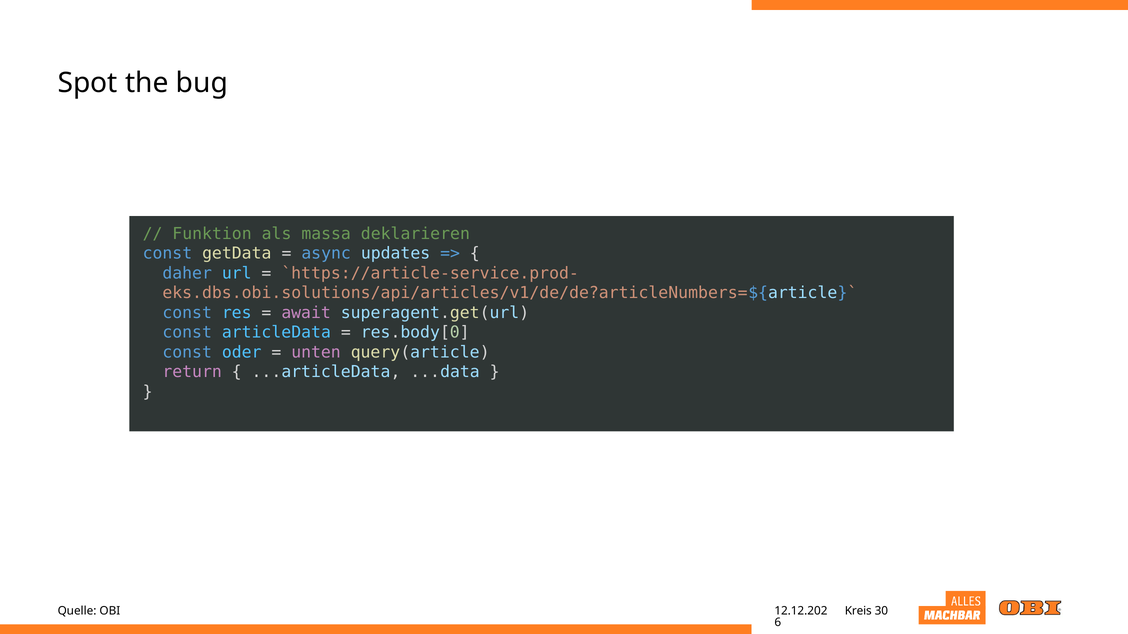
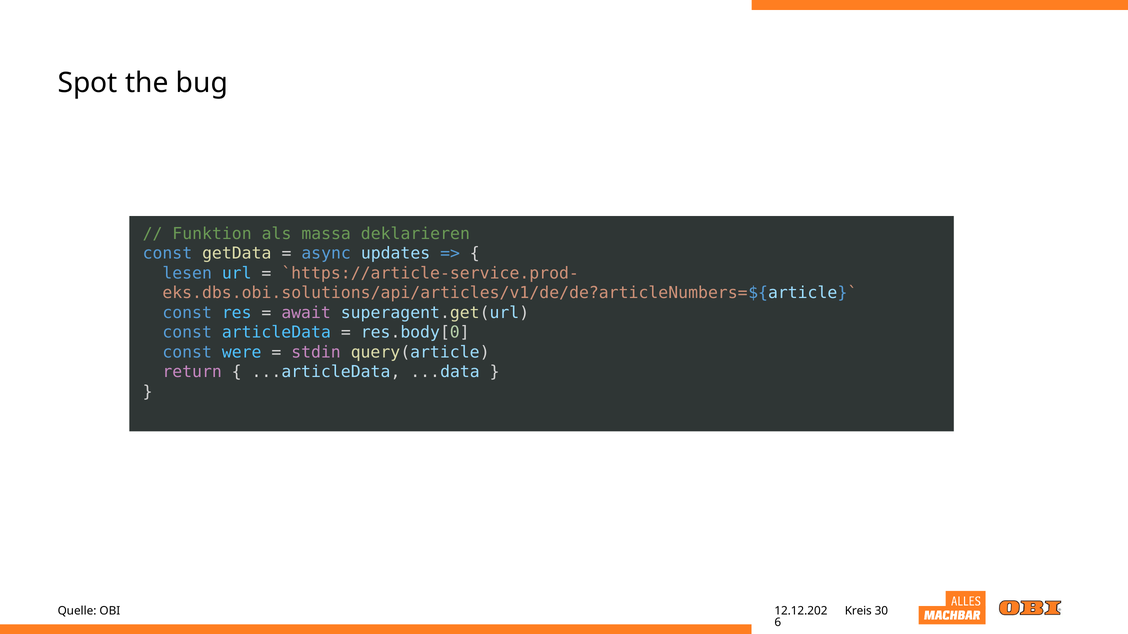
daher: daher -> lesen (187, 273)
oder: oder -> were (242, 352)
unten: unten -> stdin (316, 352)
